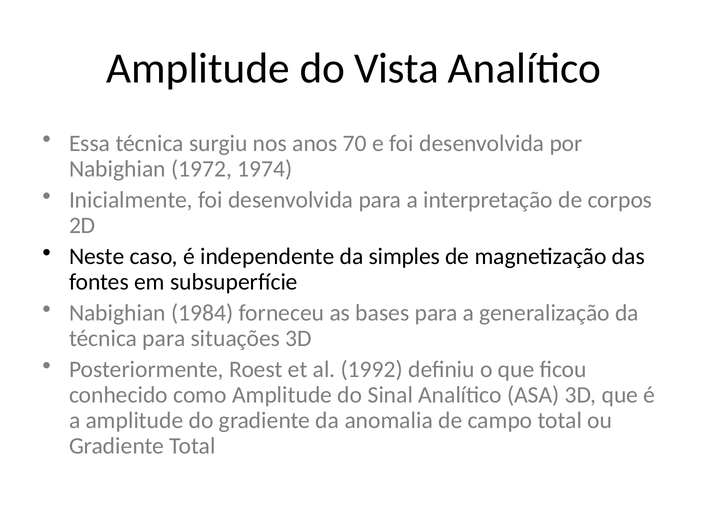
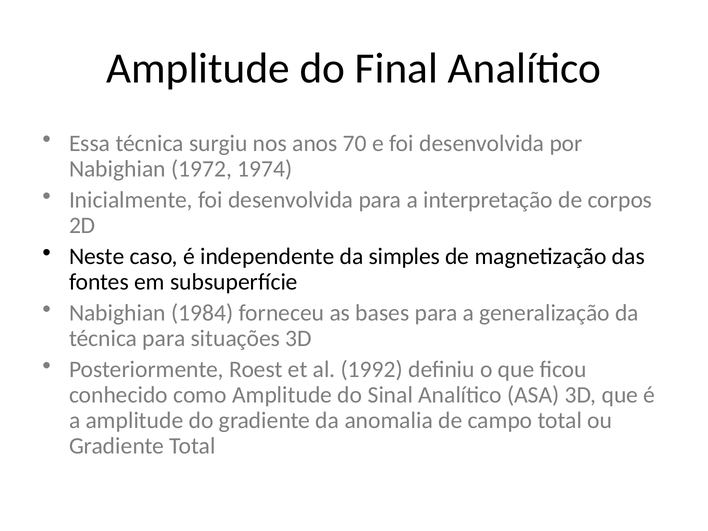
Vista: Vista -> Final (396, 69)
